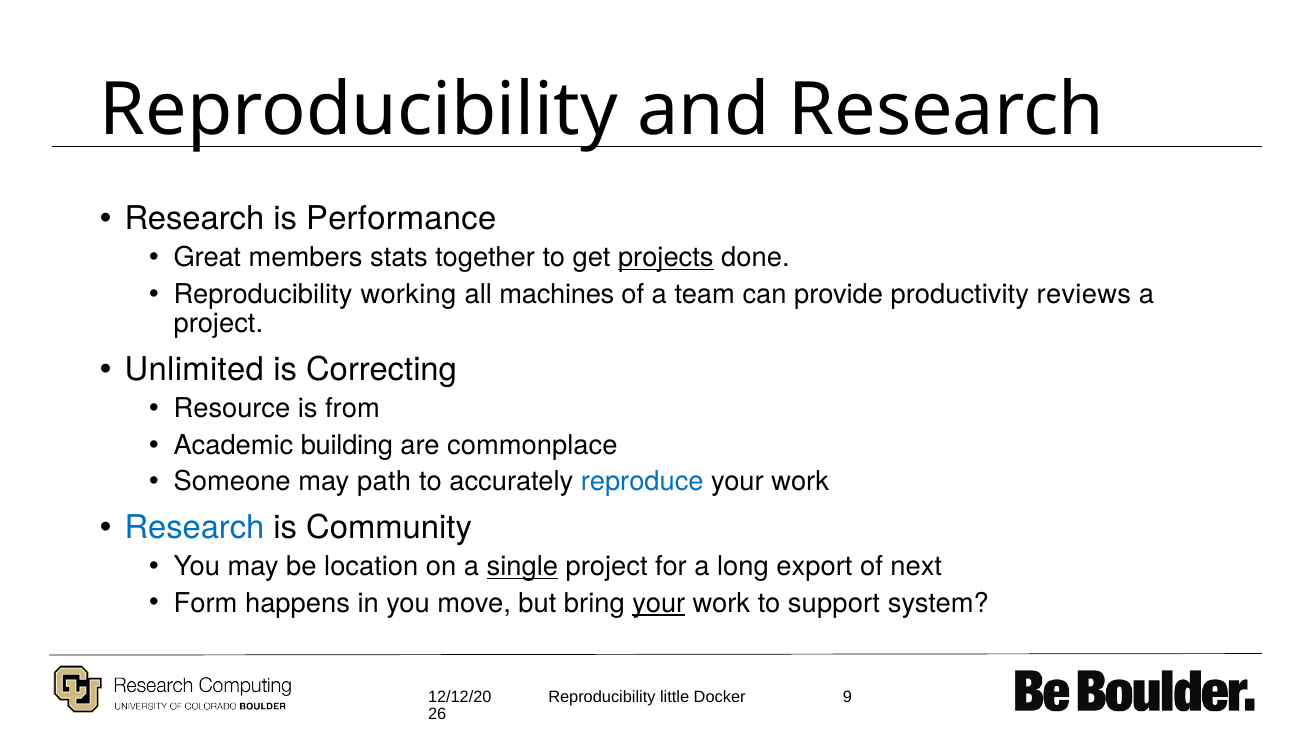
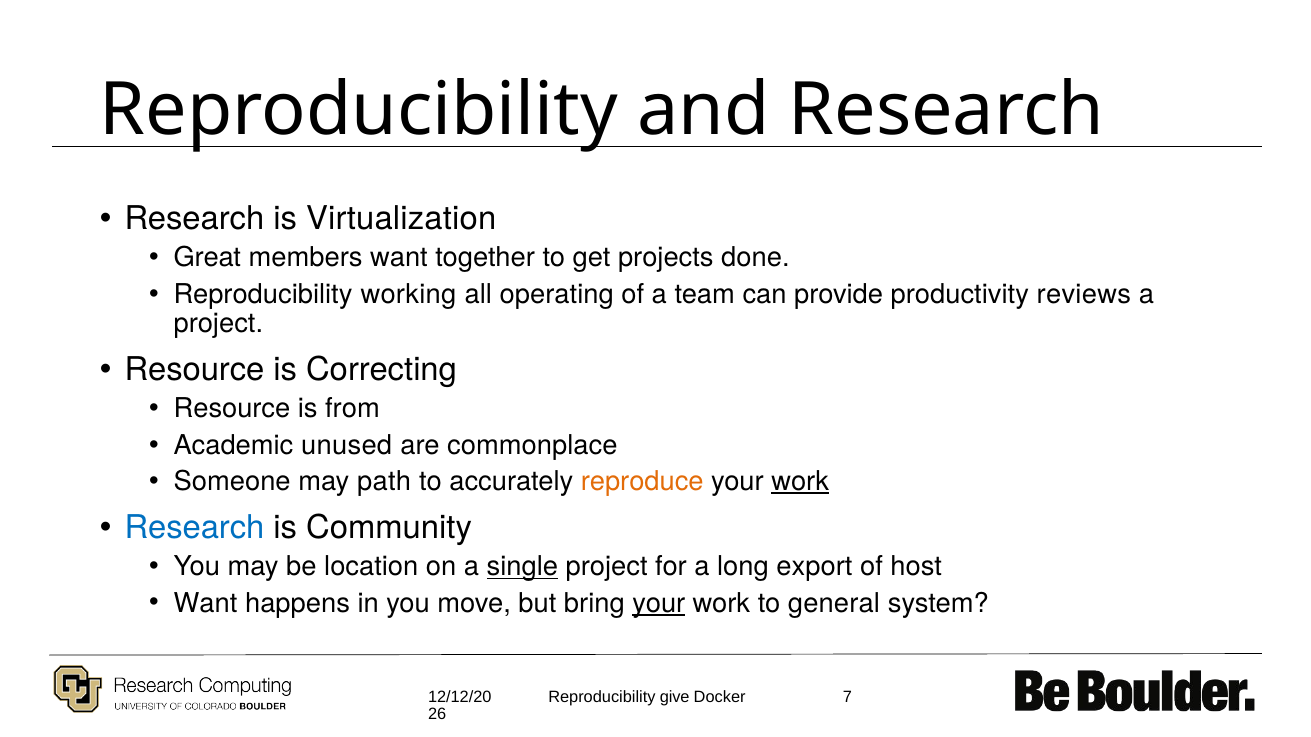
Performance: Performance -> Virtualization (401, 219)
members stats: stats -> want (399, 258)
projects underline: present -> none (666, 258)
machines: machines -> operating (557, 294)
Unlimited: Unlimited -> Resource (194, 370)
building: building -> unused (347, 445)
reproduce colour: blue -> orange (642, 482)
work underline: none -> present (800, 482)
next: next -> host (916, 567)
Form: Form -> Want (206, 603)
support: support -> general (834, 603)
little: little -> give (675, 698)
9: 9 -> 7 (847, 698)
